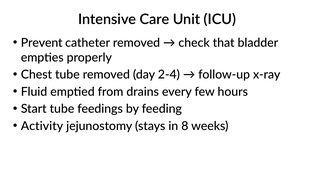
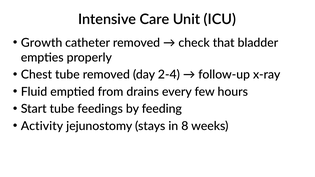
Prevent: Prevent -> Growth (42, 43)
